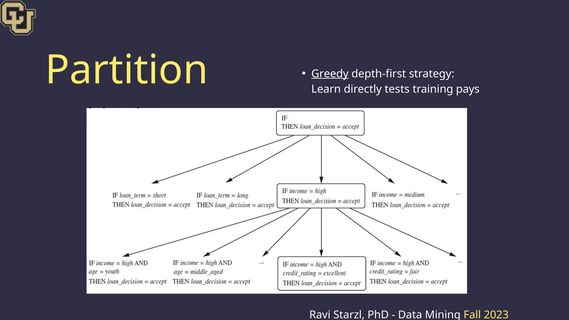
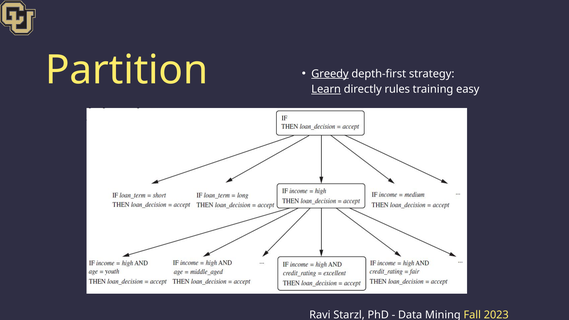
Learn underline: none -> present (326, 89)
tests: tests -> rules (397, 89)
pays: pays -> easy (468, 89)
